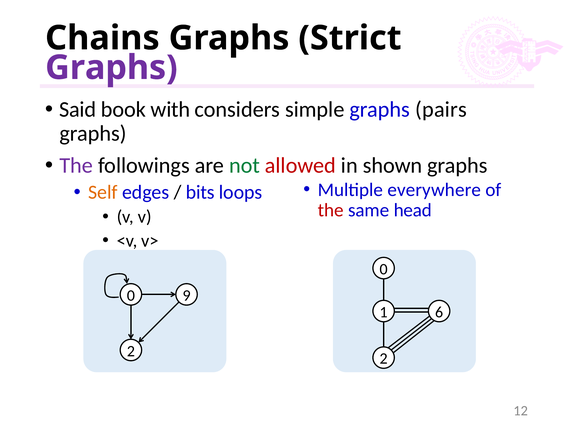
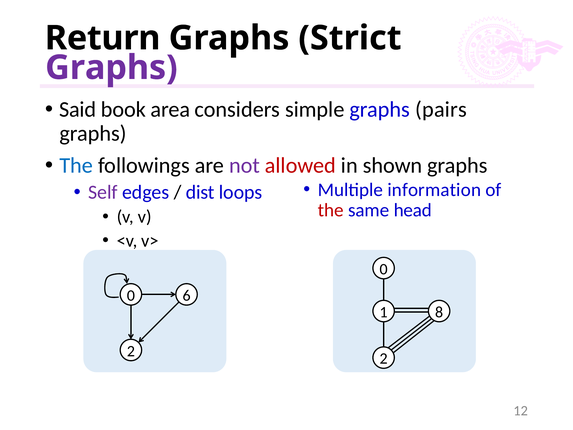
Chains: Chains -> Return (103, 38)
with: with -> area (170, 109)
The colour: purple -> blue (76, 165)
not colour: green -> purple (244, 165)
everywhere: everywhere -> information (434, 190)
Self colour: orange -> purple (103, 192)
bits: bits -> dist (200, 192)
9: 9 -> 6 (187, 295)
6: 6 -> 8 (439, 312)
